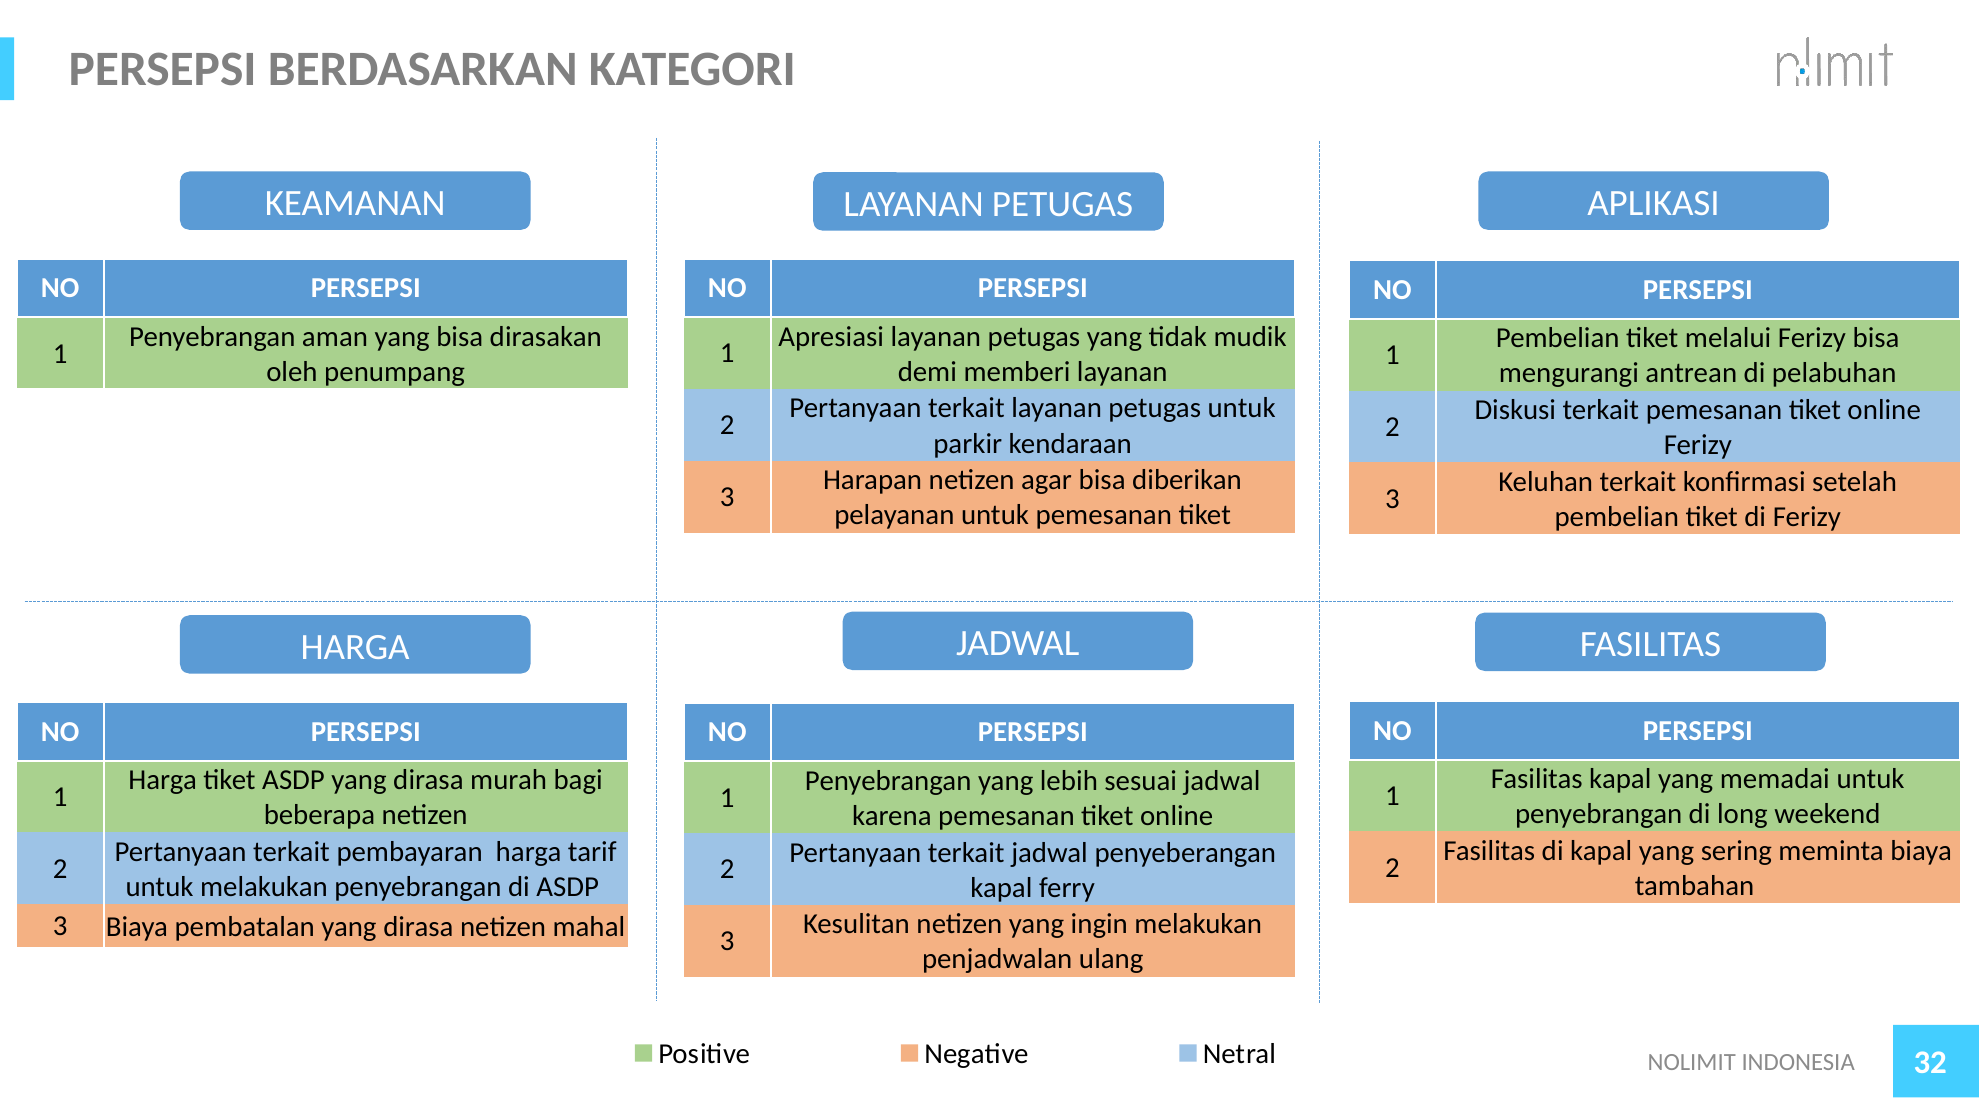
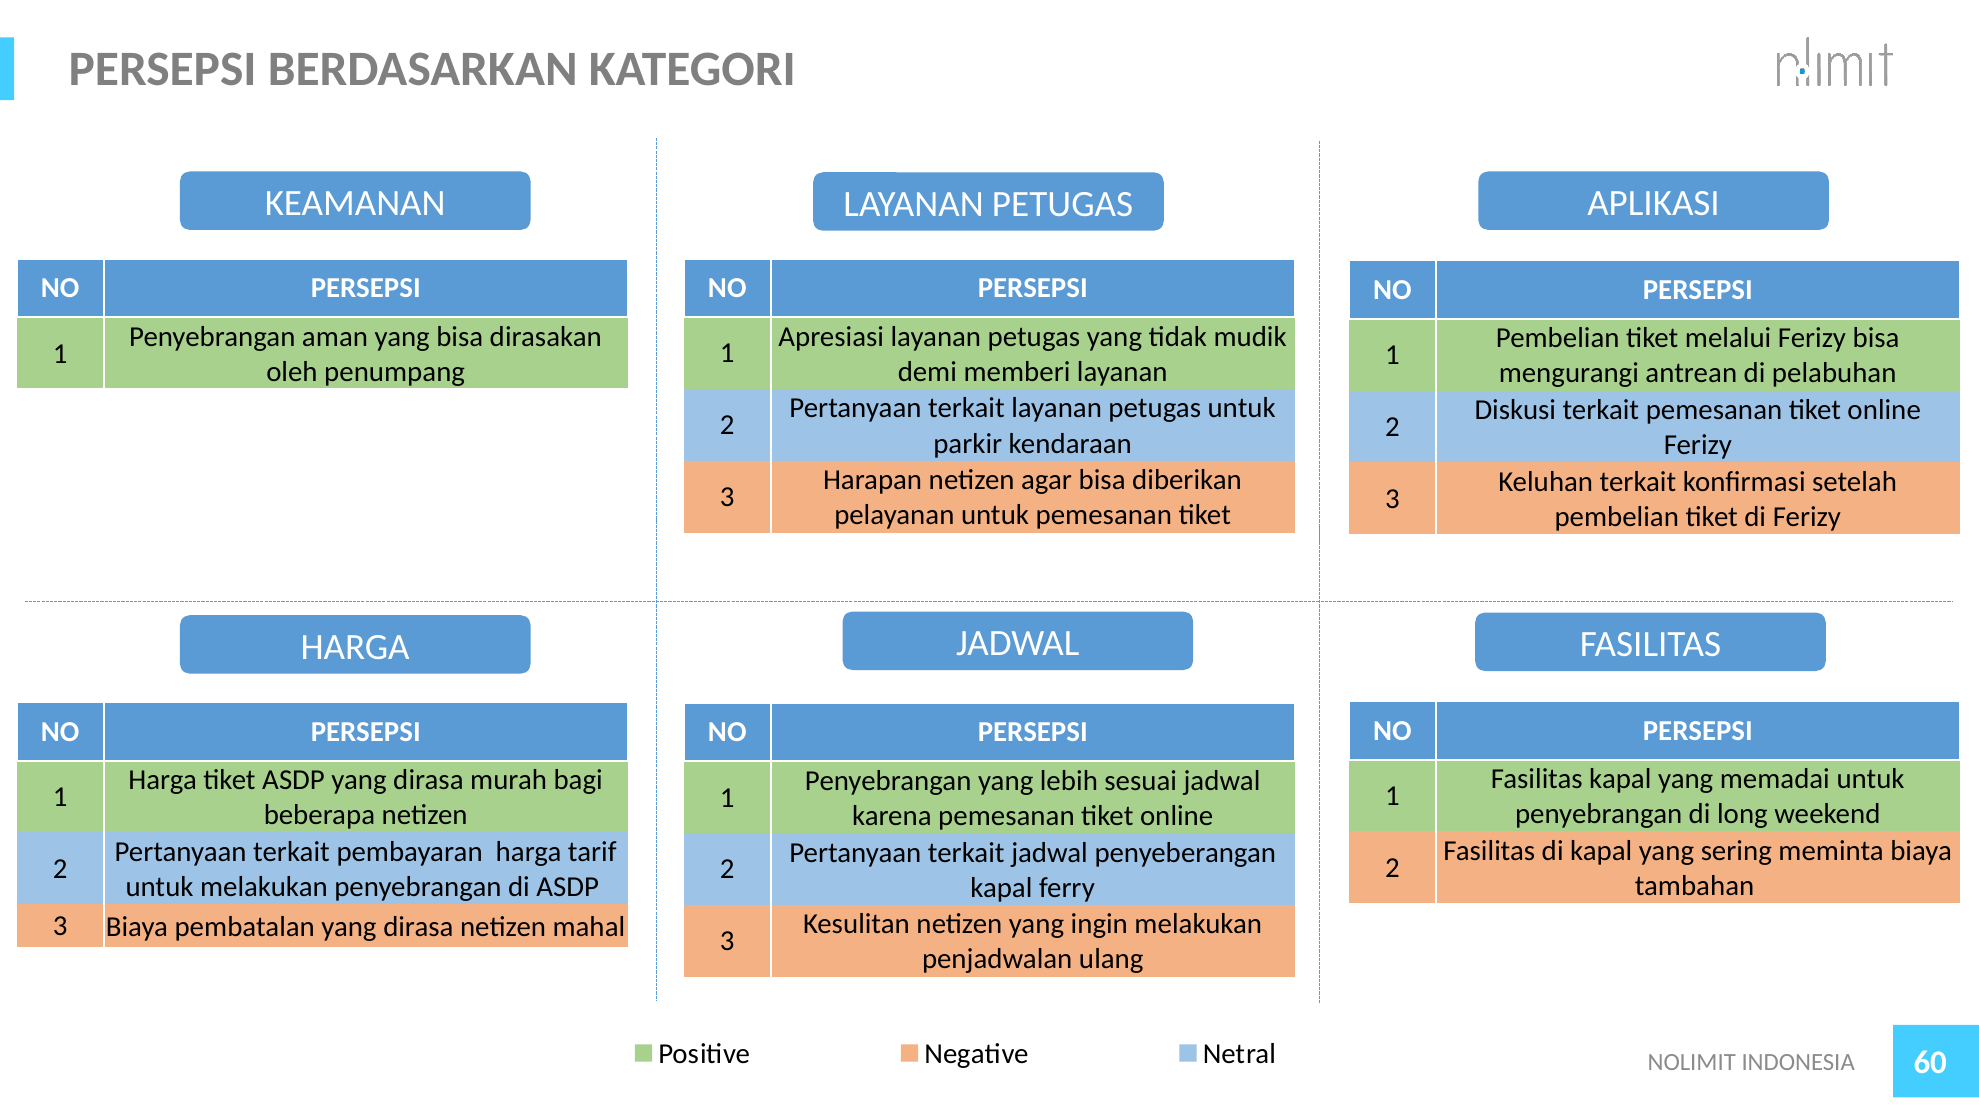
32: 32 -> 60 (1930, 1063)
